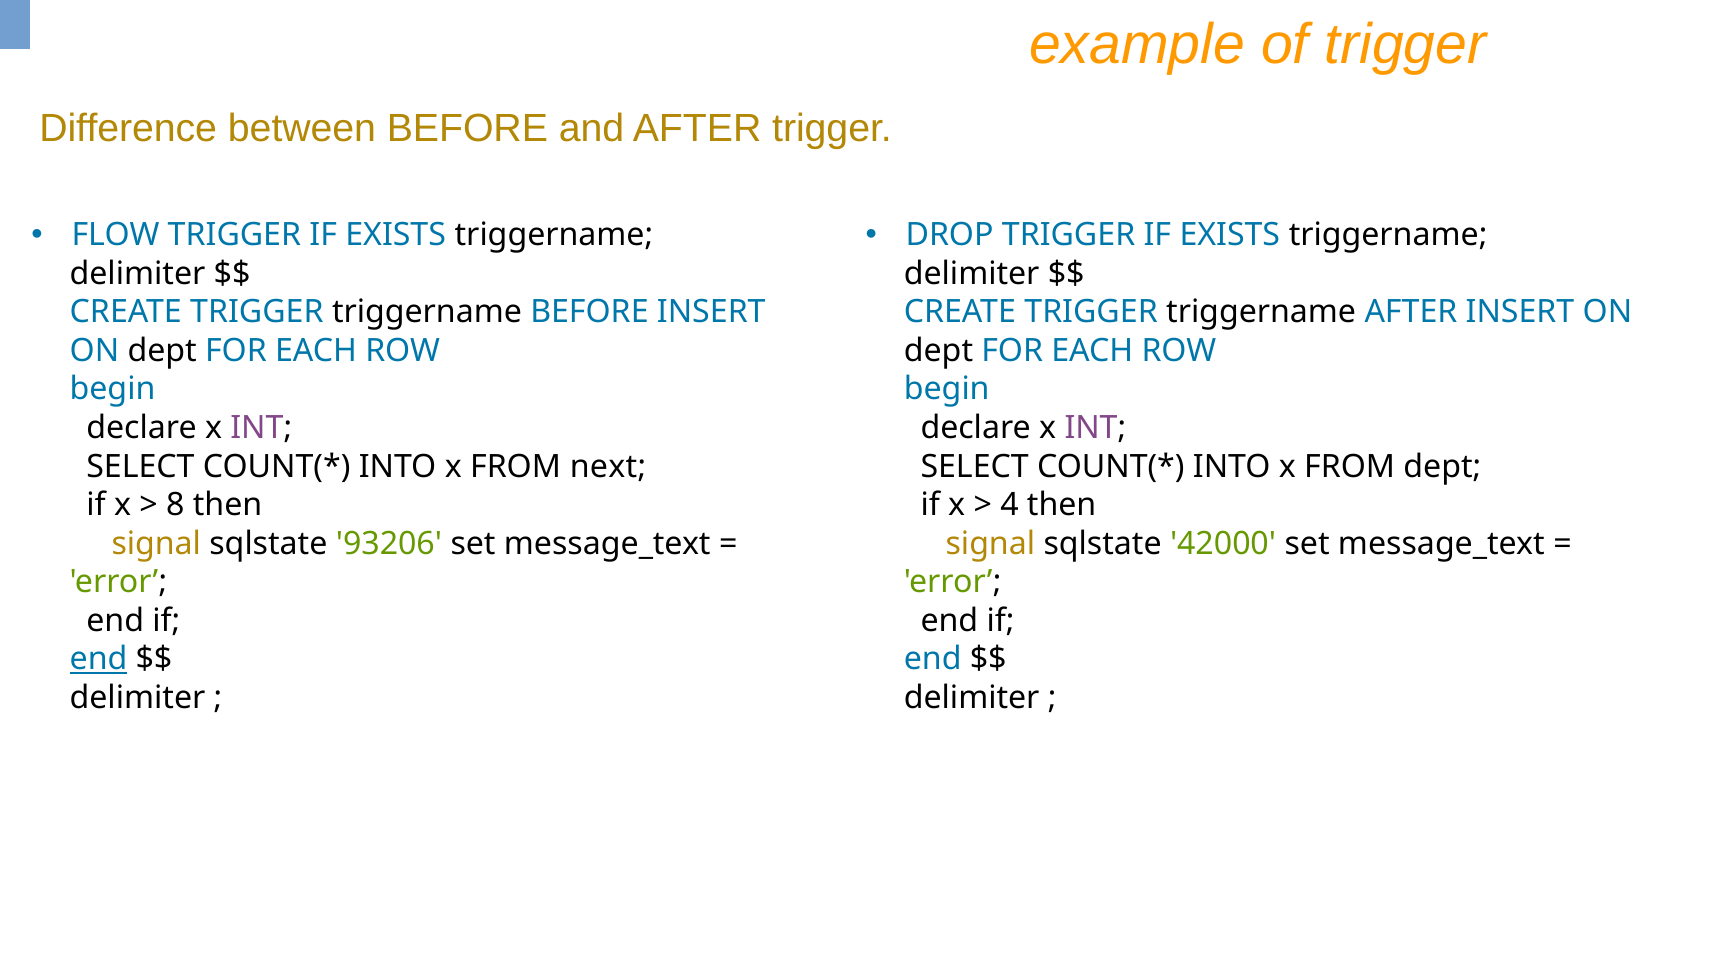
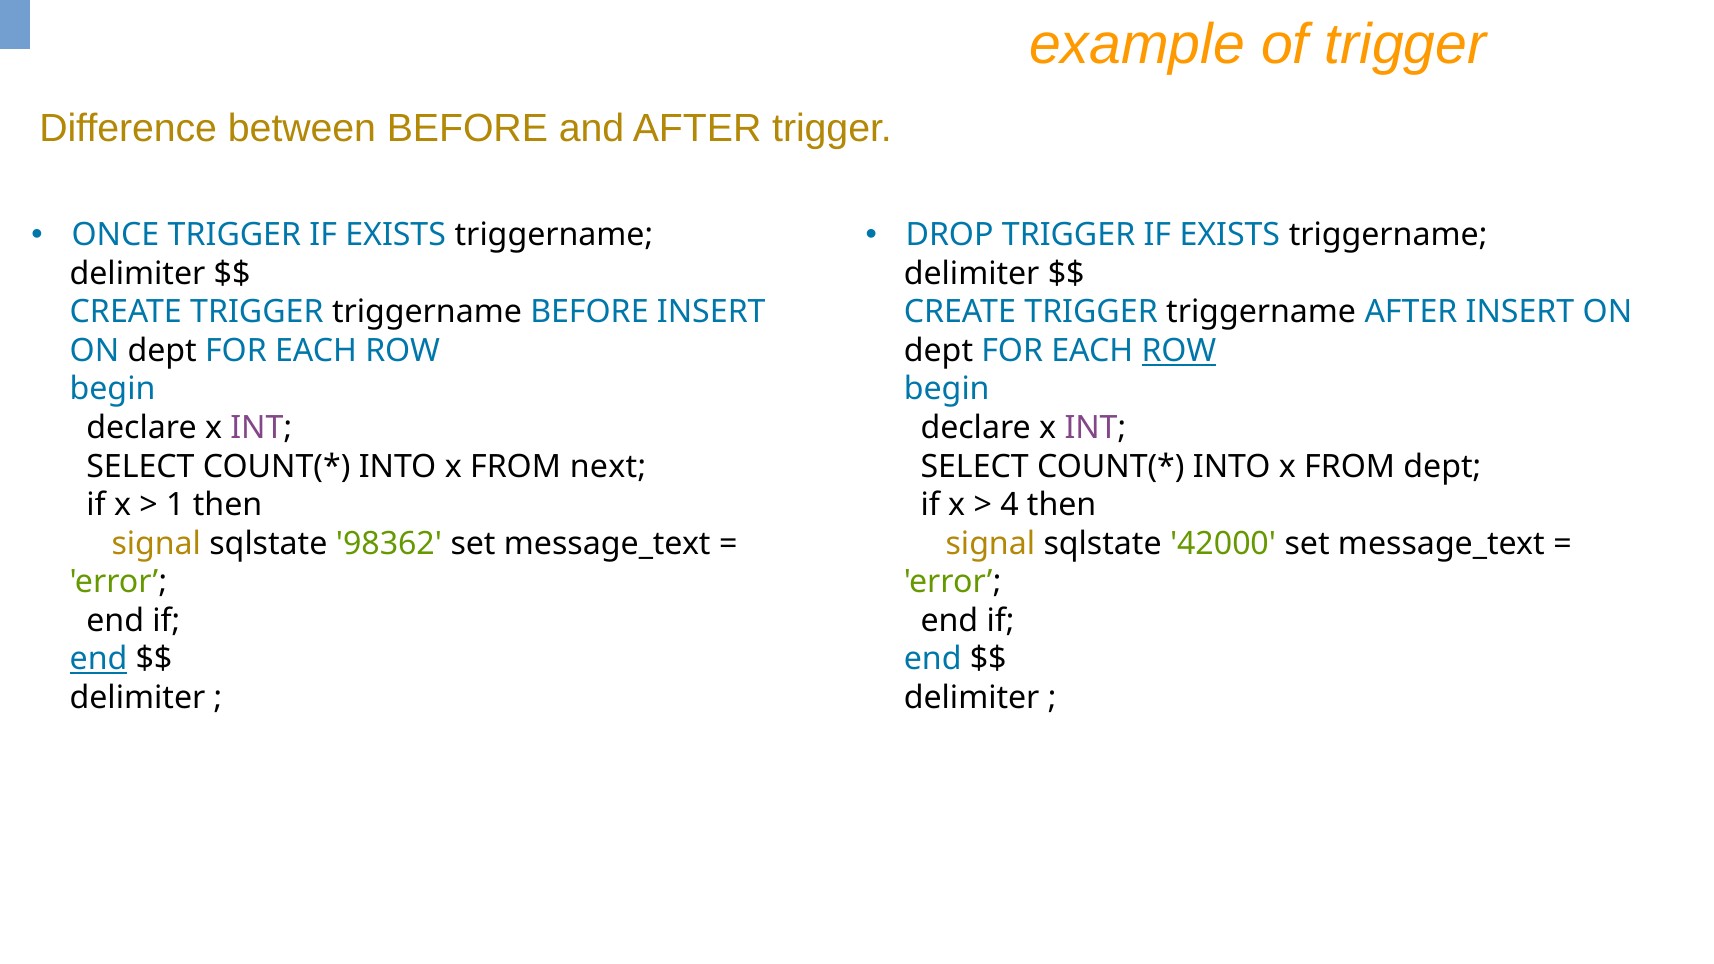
FLOW: FLOW -> ONCE (115, 235)
ROW underline: none -> present (1179, 351)
8: 8 -> 1 (175, 505)
93206: 93206 -> 98362 (389, 544)
